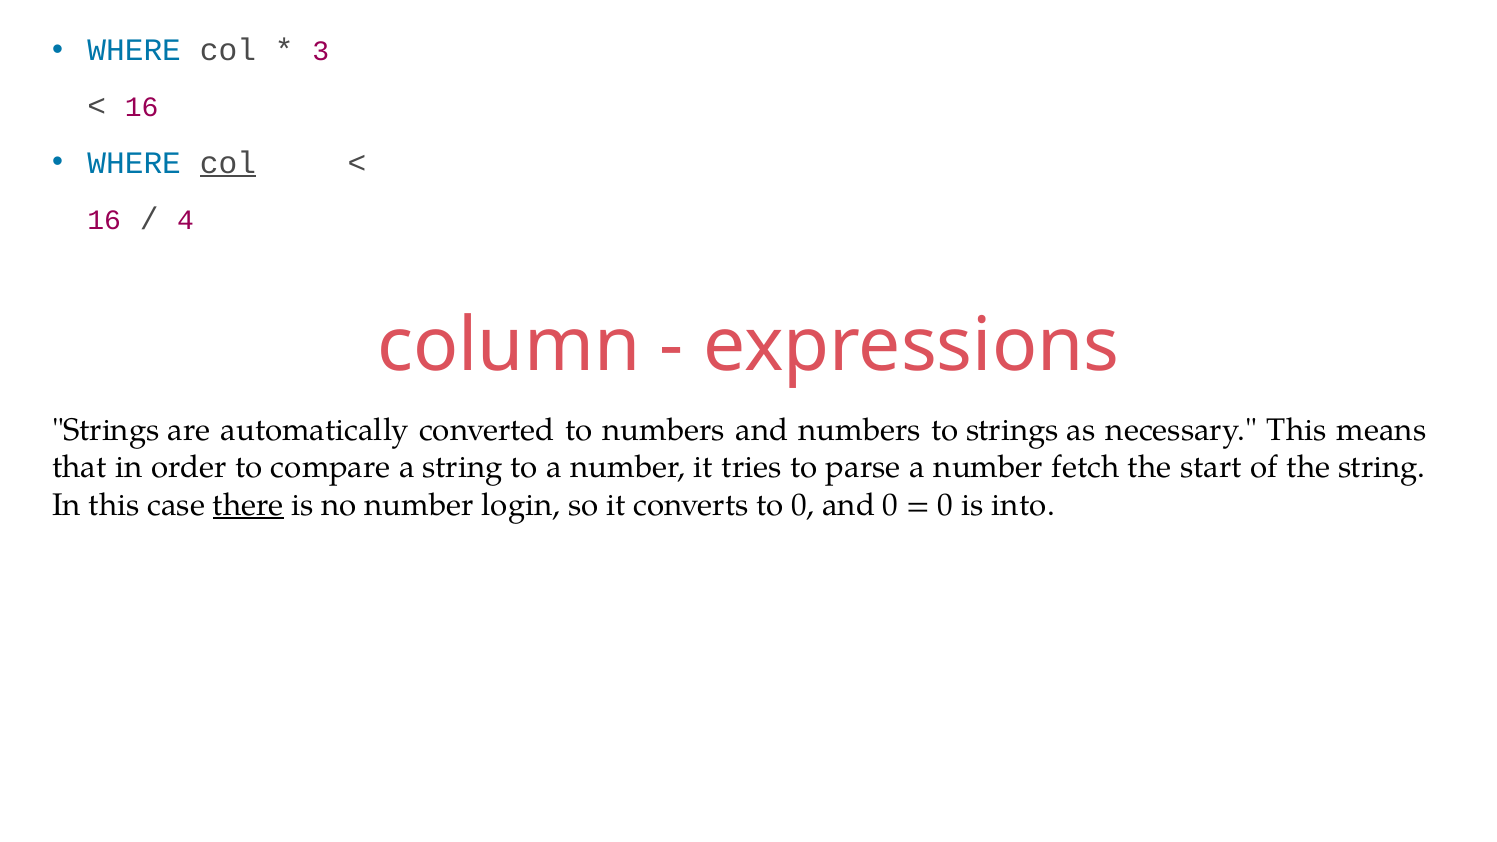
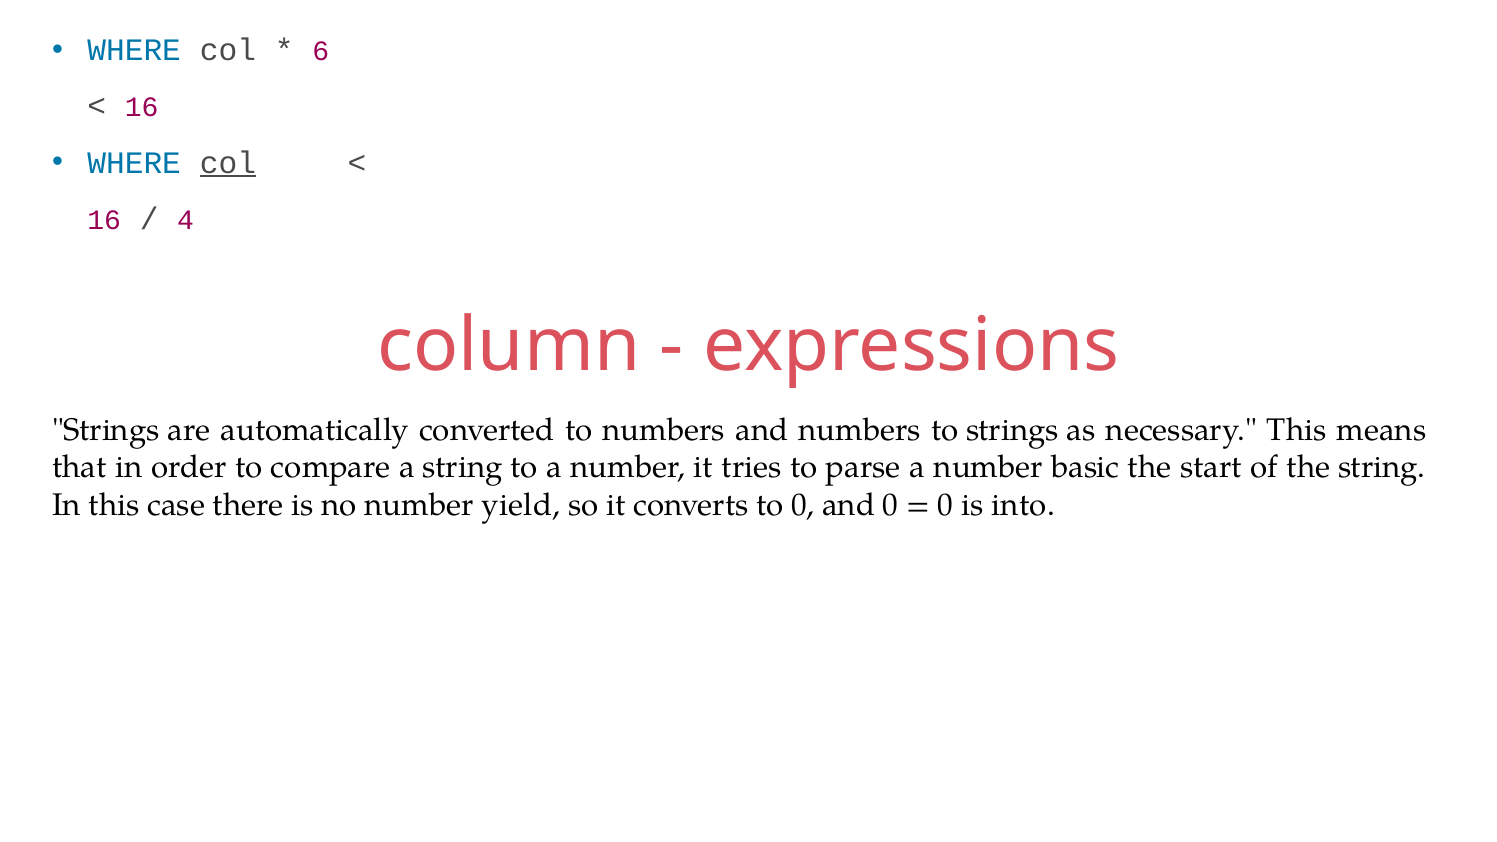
3: 3 -> 6 (321, 52)
fetch: fetch -> basic (1086, 467)
there underline: present -> none (248, 505)
login: login -> yield (521, 505)
